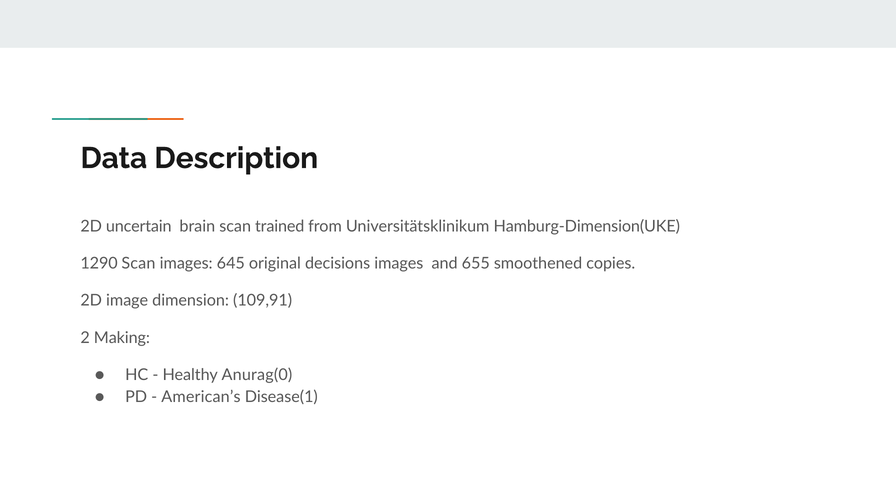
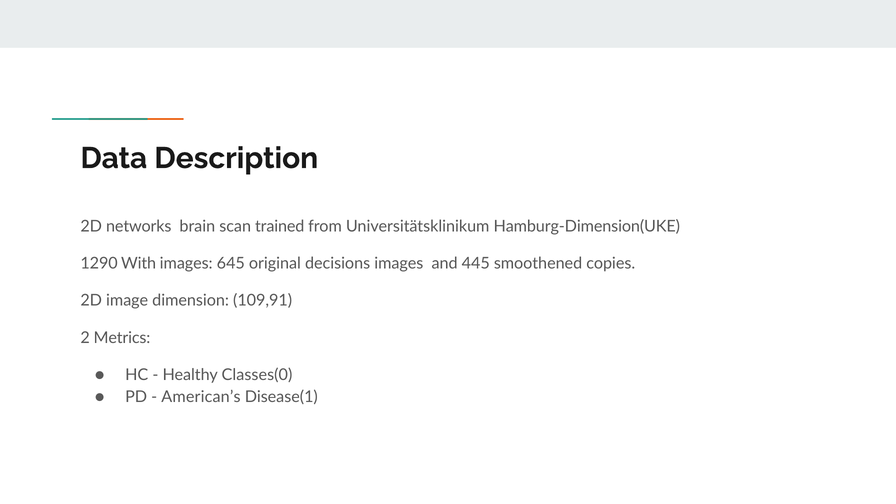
uncertain: uncertain -> networks (139, 226)
1290 Scan: Scan -> With (139, 263)
655: 655 -> 445 (476, 263)
Making: Making -> Metrics (122, 338)
Anurag(0: Anurag(0 -> Classes(0 (257, 375)
